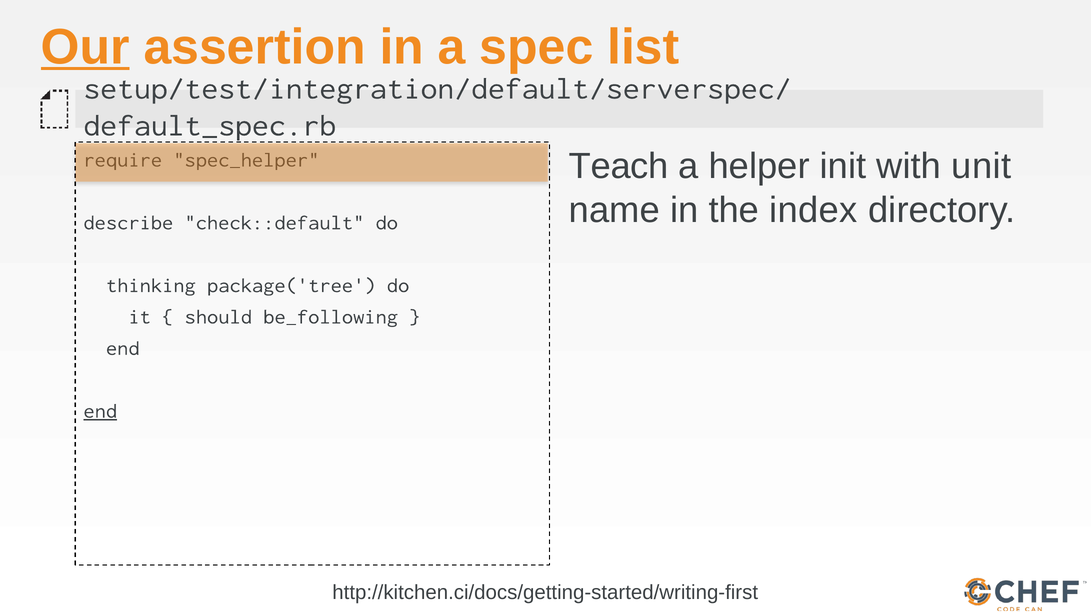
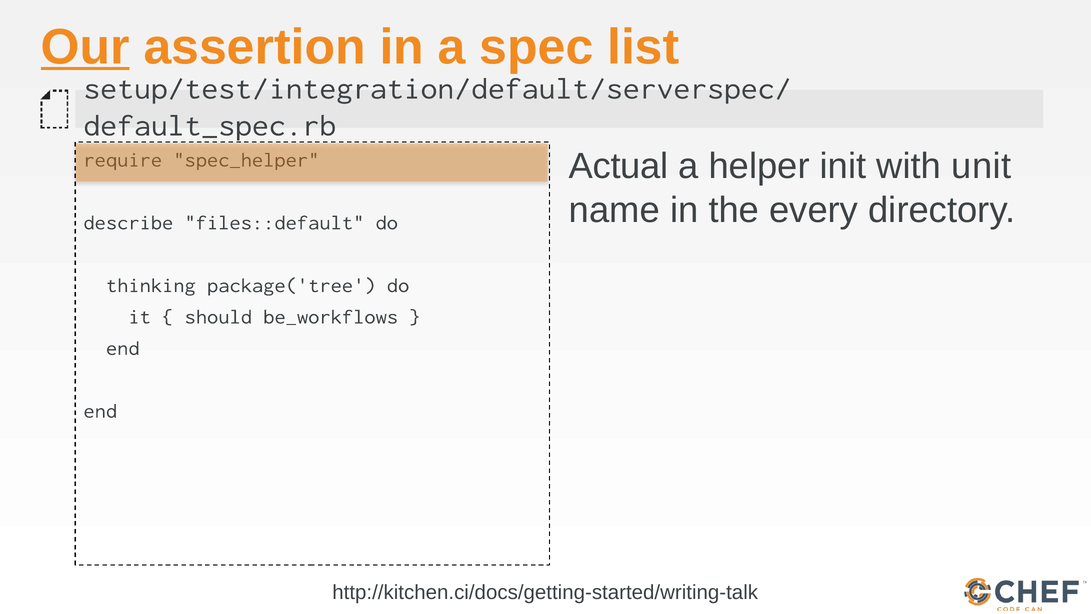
Teach: Teach -> Actual (619, 166)
index: index -> every (814, 210)
check::default: check::default -> files::default (274, 222)
be_following: be_following -> be_workflows (331, 317)
end underline: present -> none (100, 411)
http://kitchen.ci/docs/getting-started/writing-first: http://kitchen.ci/docs/getting-started/writing-first -> http://kitchen.ci/docs/getting-started/writing-talk (545, 592)
